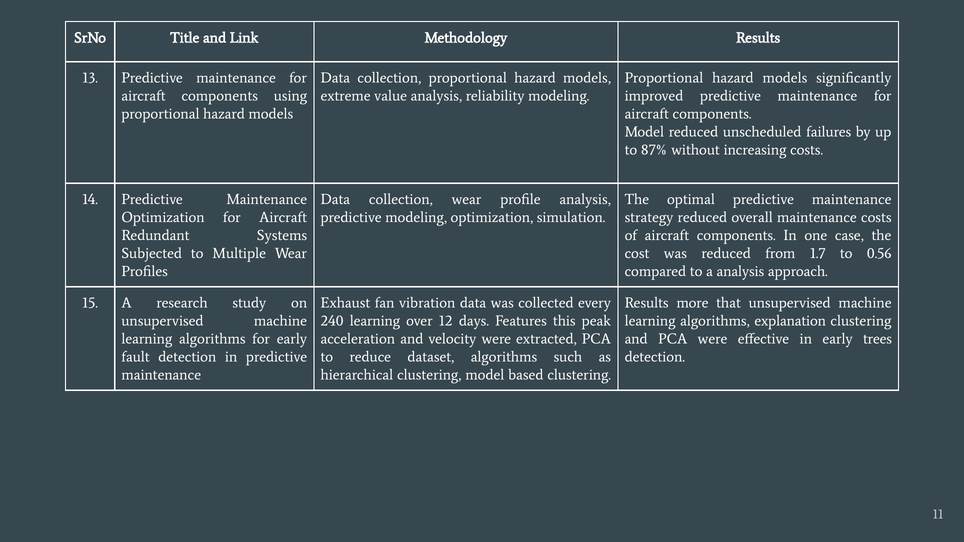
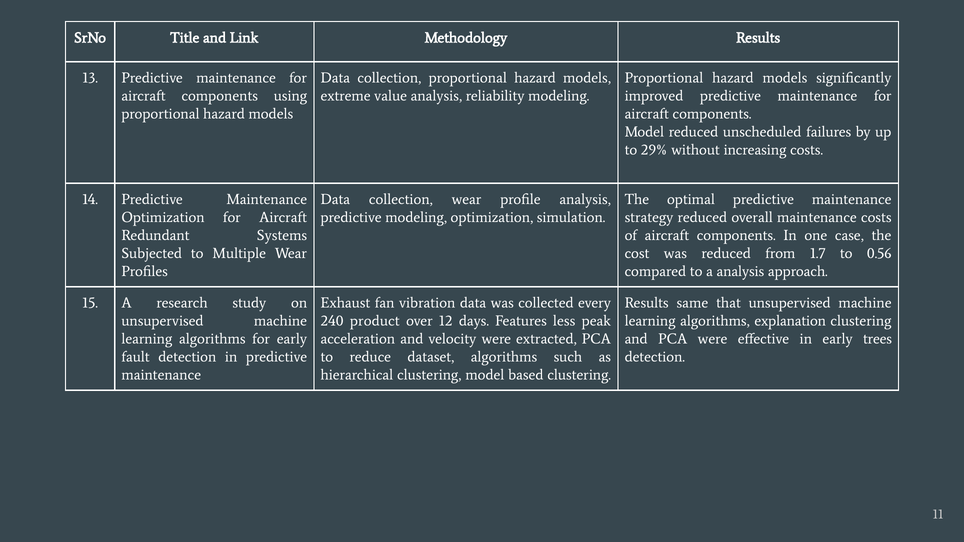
87%: 87% -> 29% (654, 150)
more: more -> same (692, 303)
240 learning: learning -> product (375, 321)
this: this -> less (564, 321)
